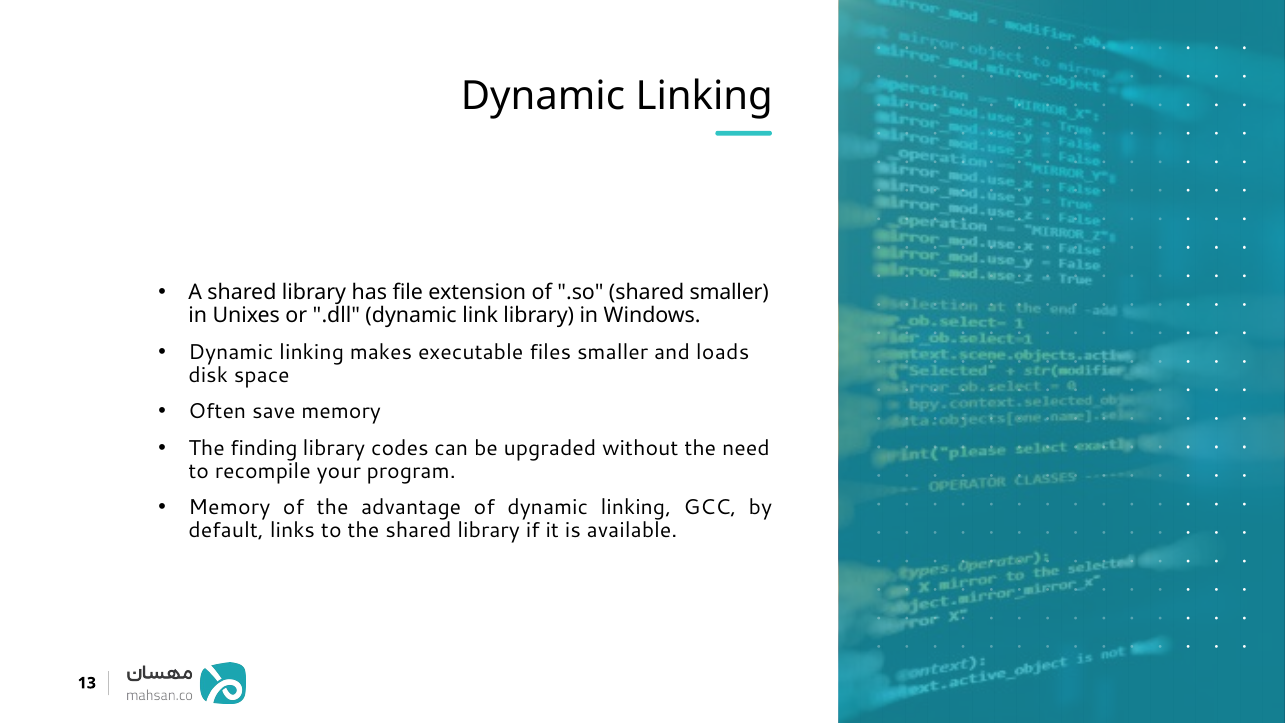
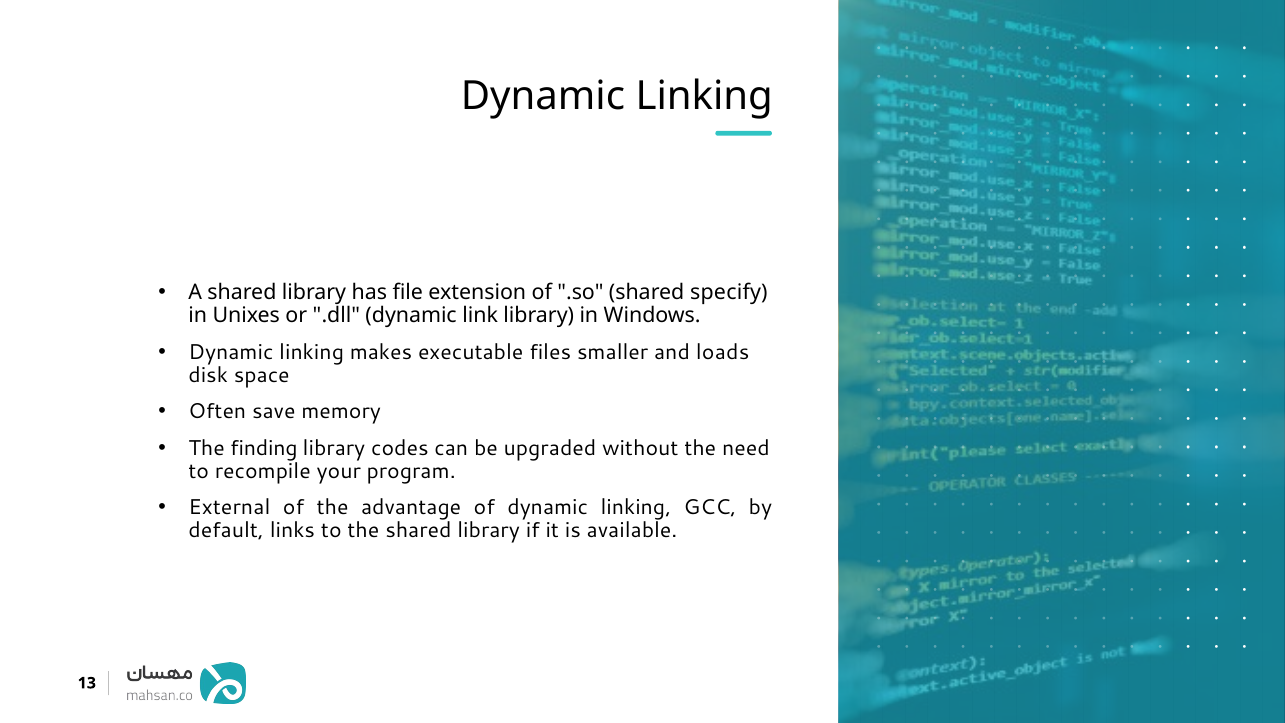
shared smaller: smaller -> specify (729, 292)
Memory: Memory -> External (229, 508)
